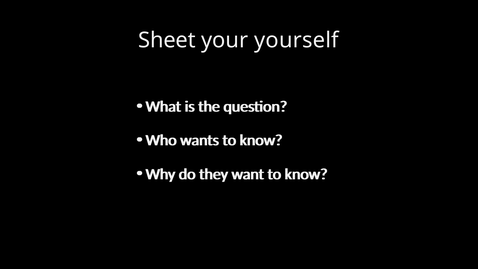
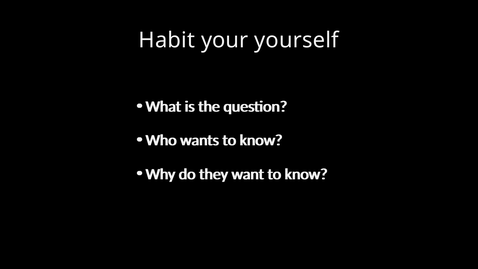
Sheet: Sheet -> Habit (167, 40)
